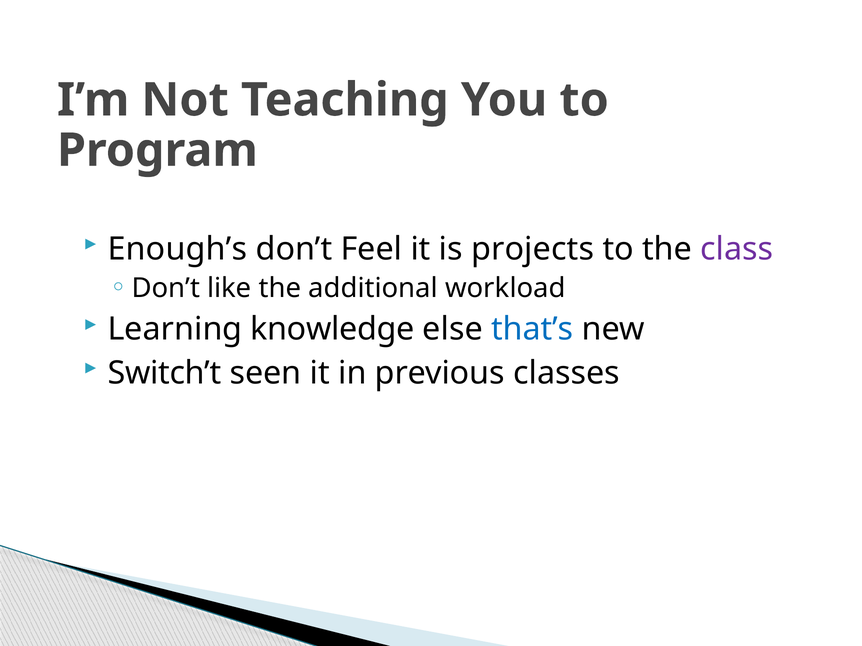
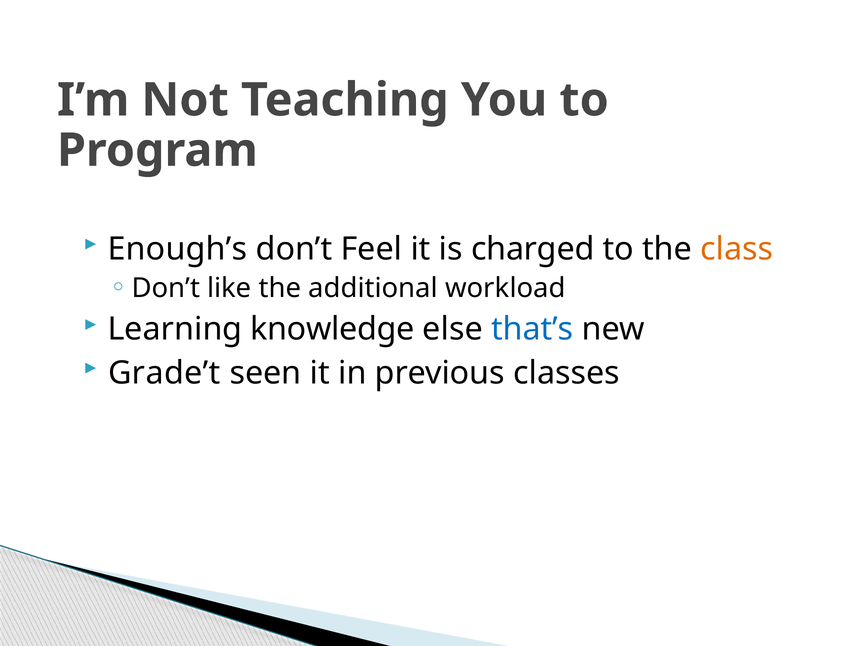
projects: projects -> charged (533, 249)
class colour: purple -> orange (737, 249)
Switch’t: Switch’t -> Grade’t (164, 373)
